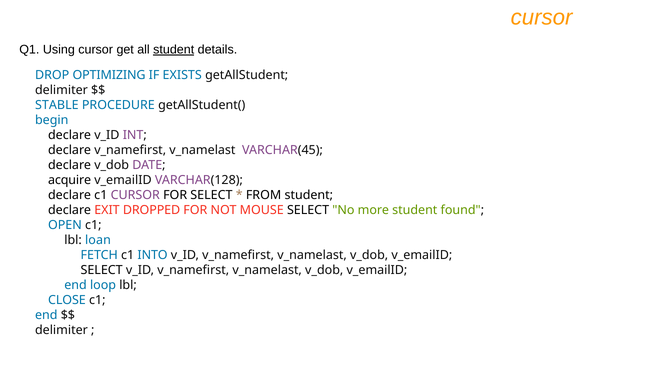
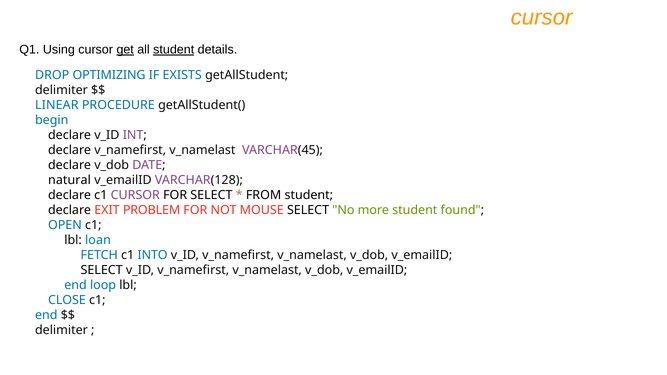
get underline: none -> present (125, 50)
STABLE: STABLE -> LINEAR (57, 105)
acquire: acquire -> natural (69, 180)
DROPPED: DROPPED -> PROBLEM (152, 210)
